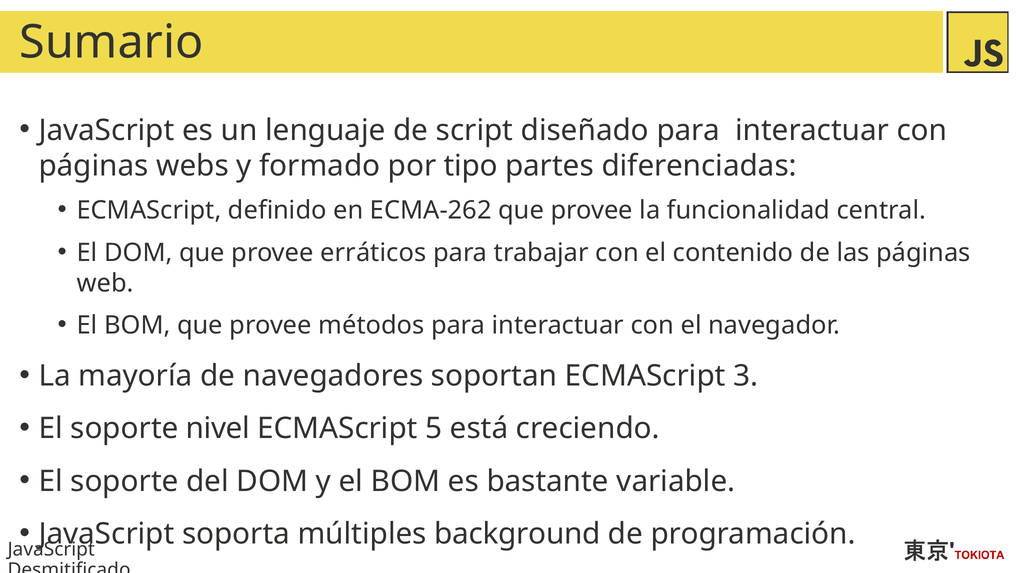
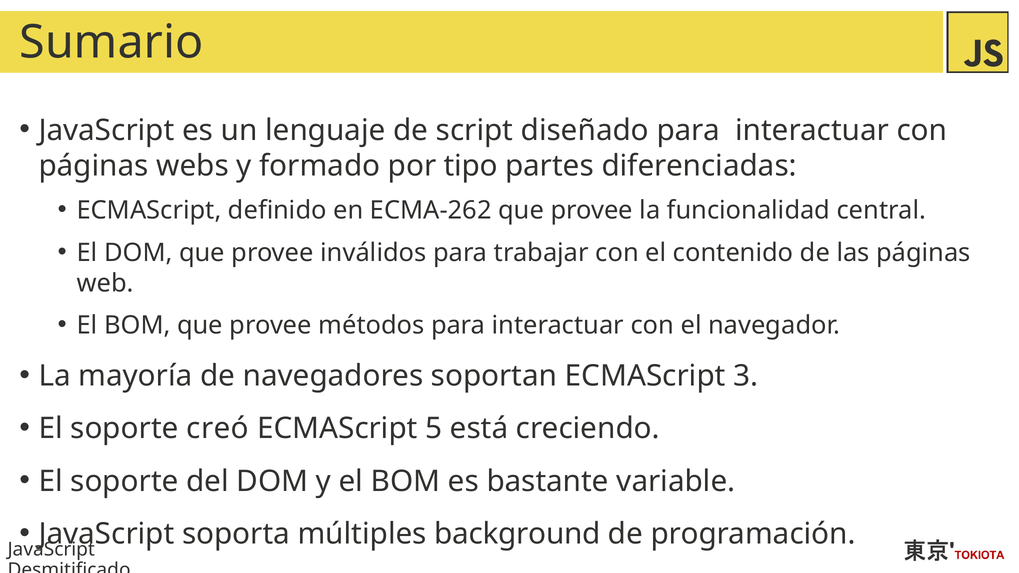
erráticos: erráticos -> inválidos (373, 253)
nivel: nivel -> creó (218, 429)
